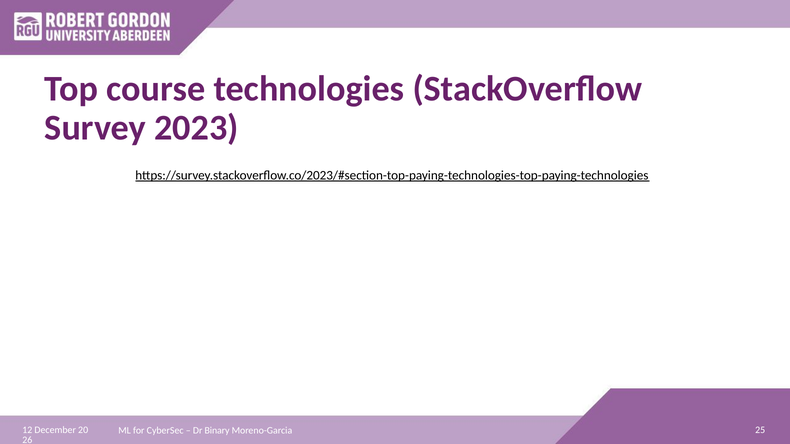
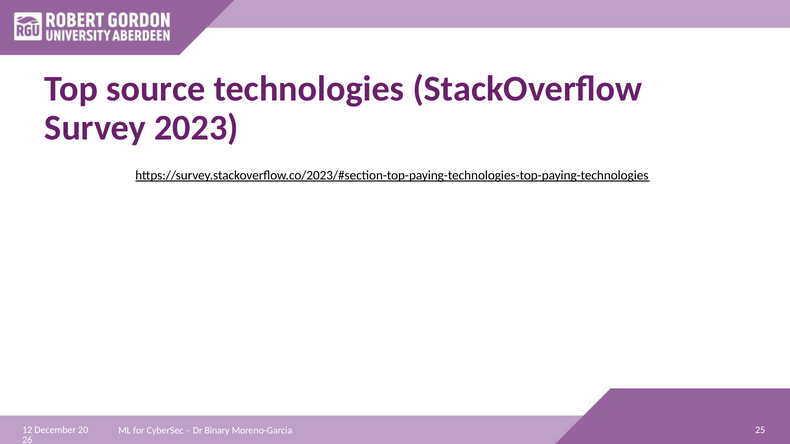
course: course -> source (156, 89)
